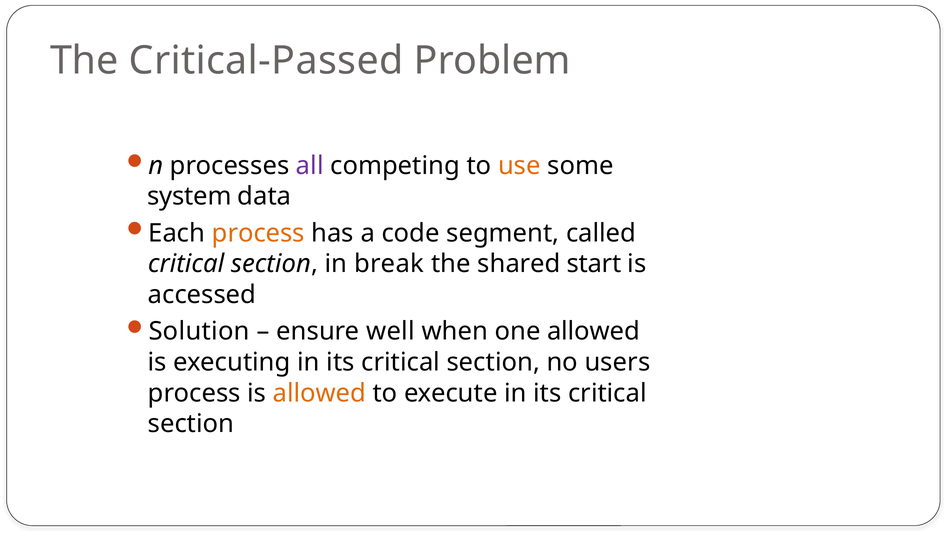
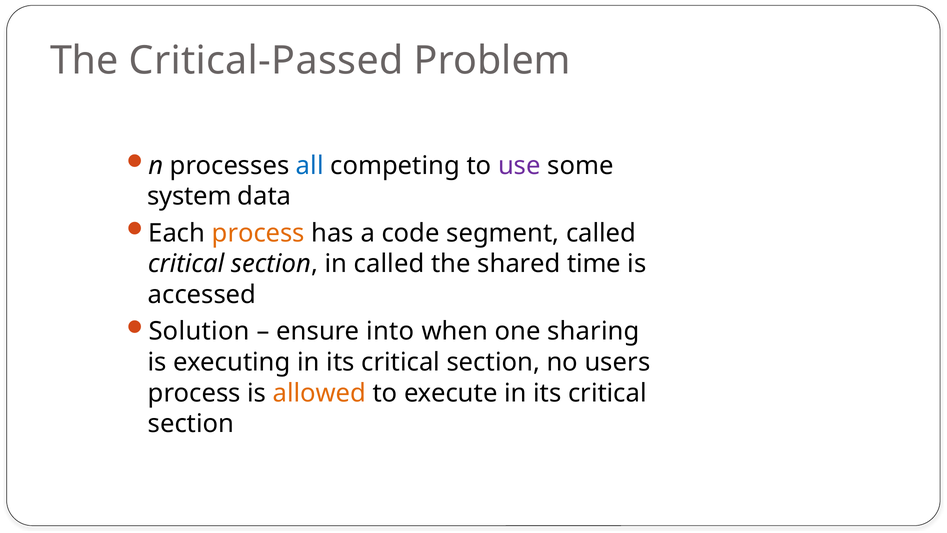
all colour: purple -> blue (310, 165)
use colour: orange -> purple (519, 165)
in break: break -> called (389, 264)
start: start -> time (594, 264)
well: well -> into (390, 331)
one allowed: allowed -> sharing (593, 331)
